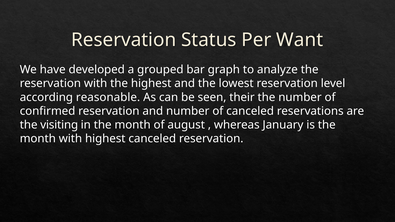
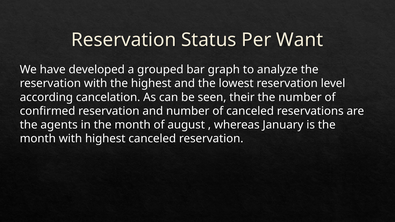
reasonable: reasonable -> cancelation (108, 97)
visiting: visiting -> agents (59, 125)
